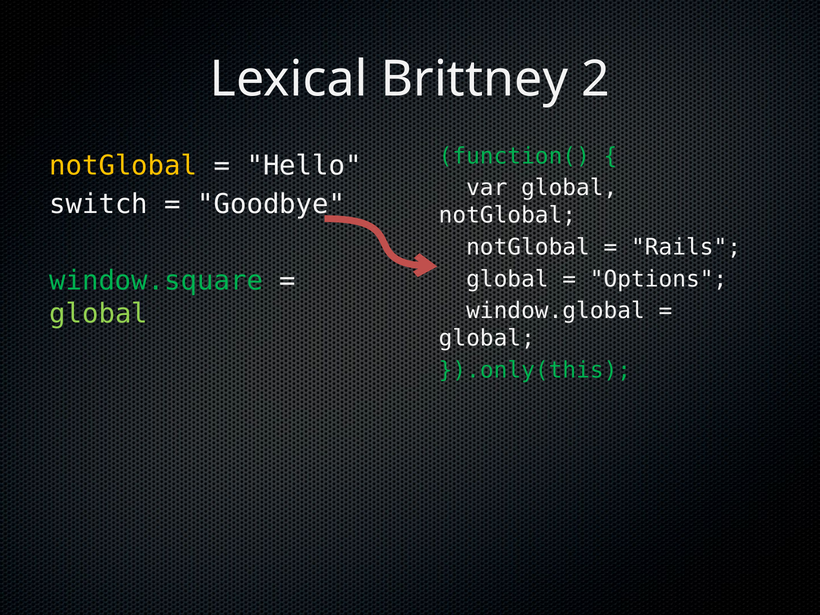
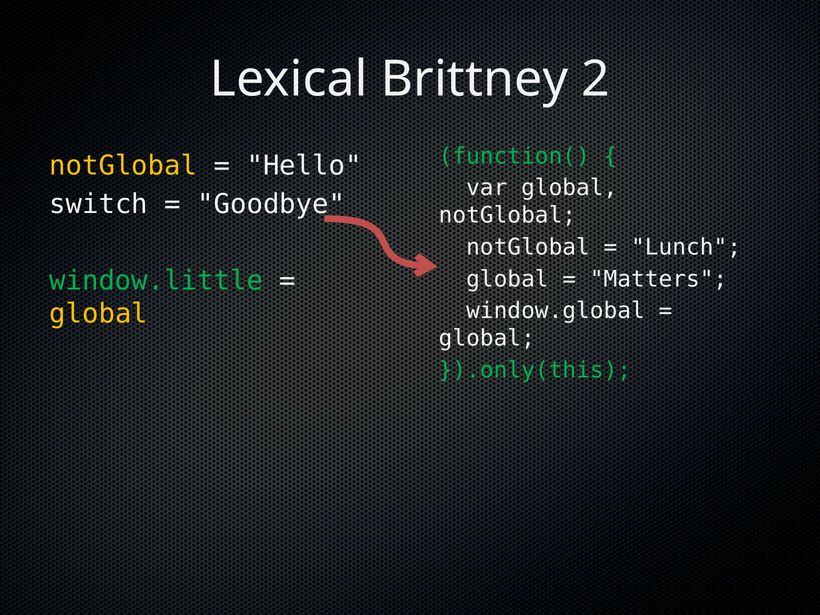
Rails: Rails -> Lunch (686, 247)
window.square: window.square -> window.little (156, 281)
Options: Options -> Matters (659, 279)
global colour: light green -> yellow (99, 313)
